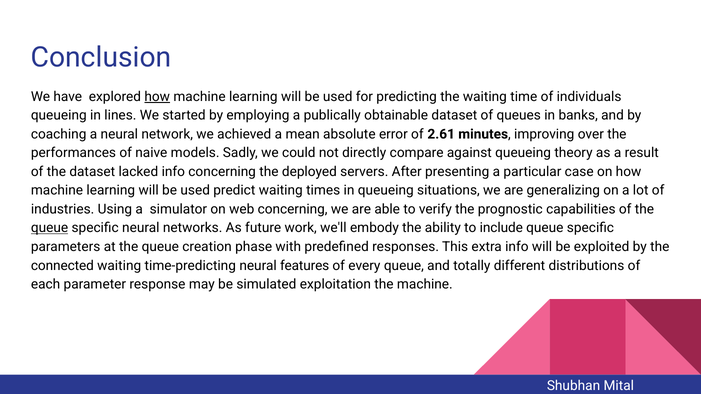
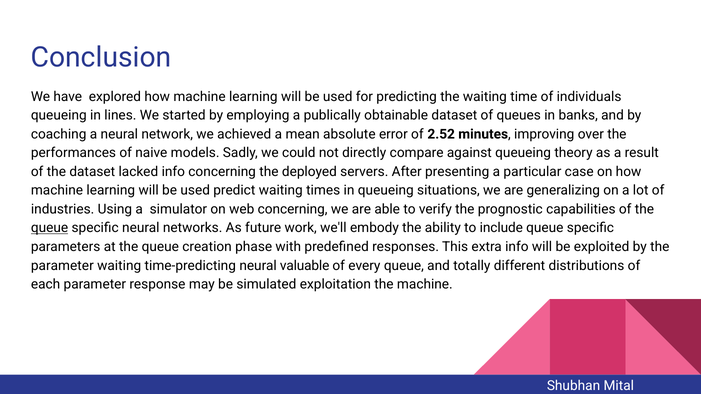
how underline: present -> none (157, 97)
2.61: 2.61 -> 2.52 (441, 134)
connected: connected -> parameter (62, 266)
features: features -> valuable (305, 266)
